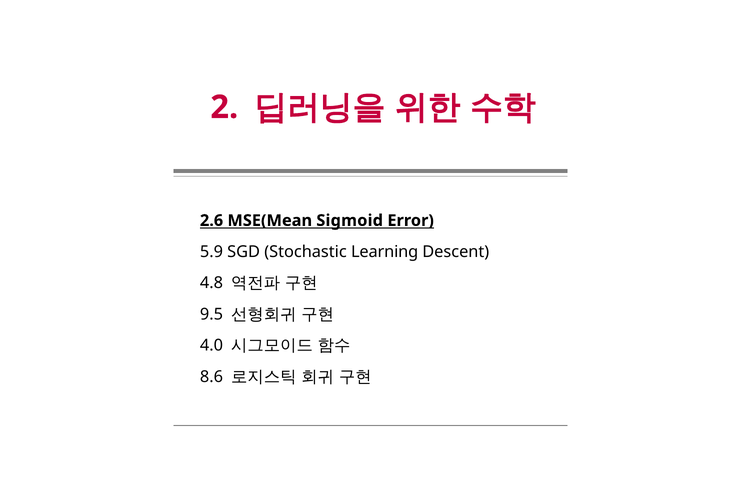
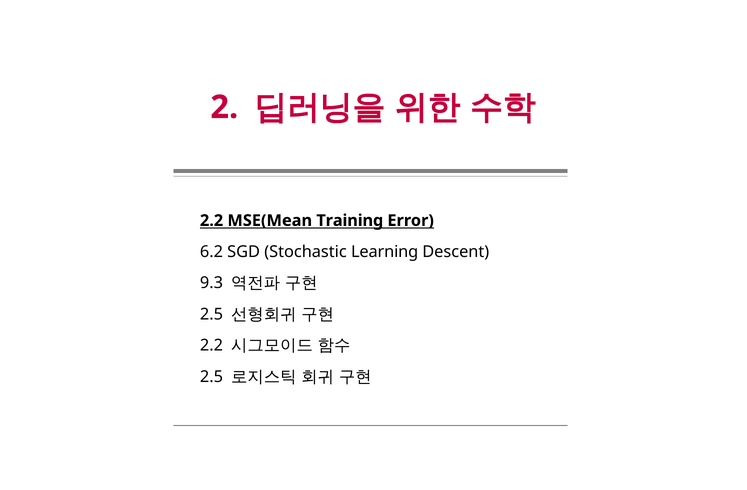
2.6: 2.6 -> 2.2 (212, 221)
Sigmoid: Sigmoid -> Training (350, 221)
5.9: 5.9 -> 6.2 (211, 252)
4.8: 4.8 -> 9.3 (211, 283)
9.5: 9.5 -> 2.5 (211, 315)
4.0: 4.0 -> 2.2 (211, 346)
8.6: 8.6 -> 2.5 (211, 377)
